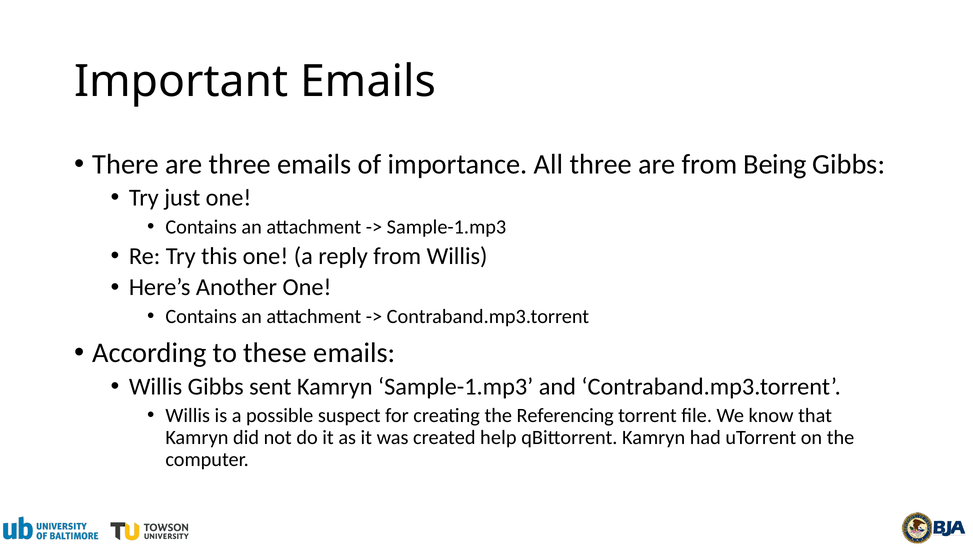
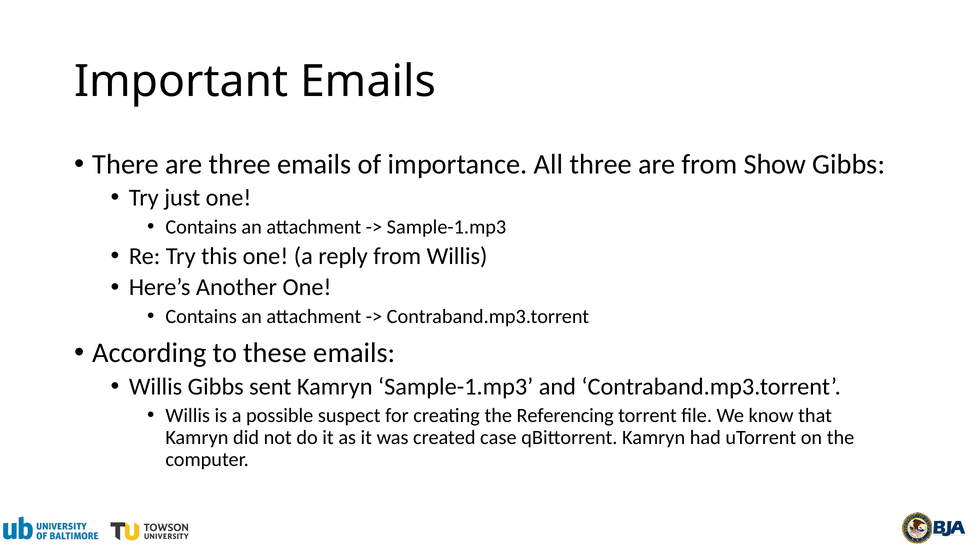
Being: Being -> Show (775, 165)
help: help -> case (498, 438)
